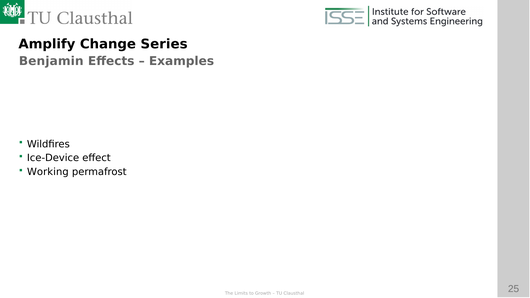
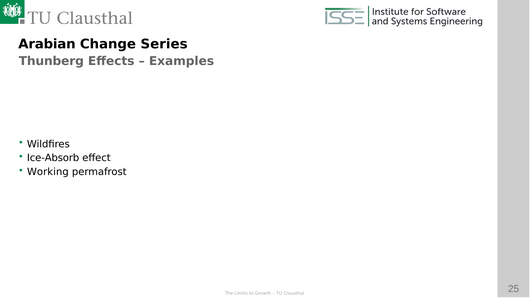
Amplify: Amplify -> Arabian (47, 44)
Benjamin: Benjamin -> Thunberg (51, 61)
Ice-Device: Ice-Device -> Ice-Absorb (53, 158)
